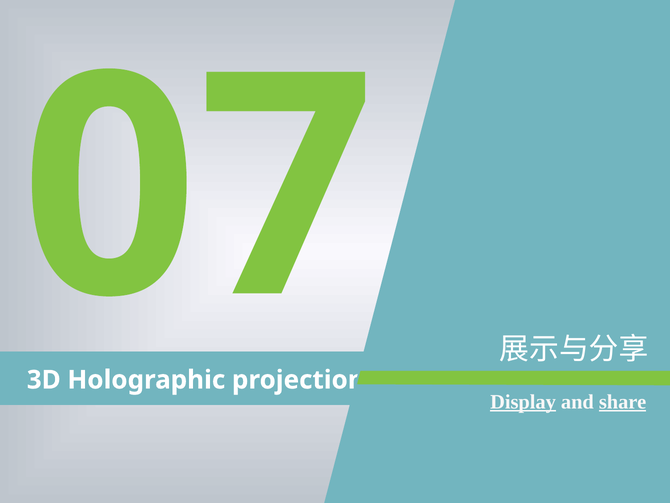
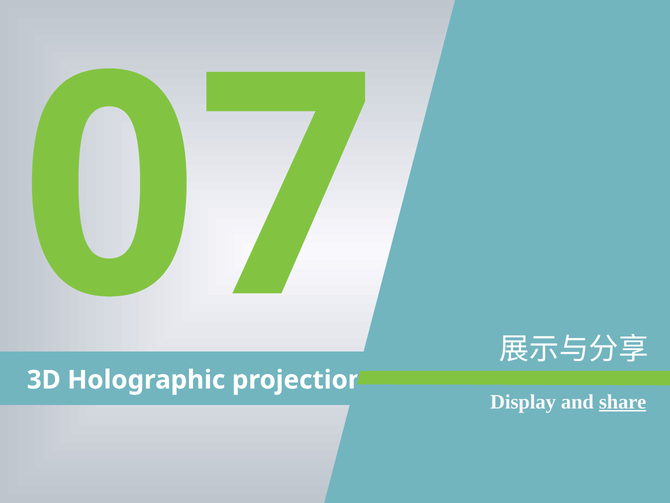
Display underline: present -> none (523, 401)
